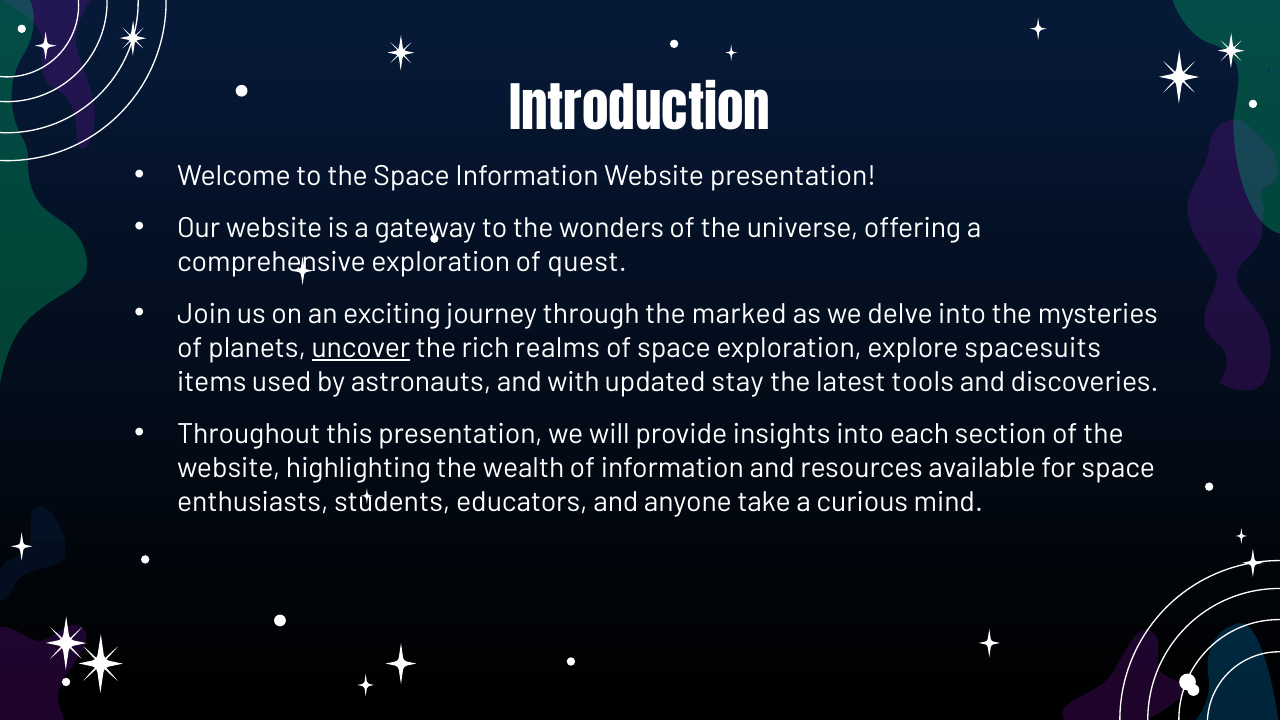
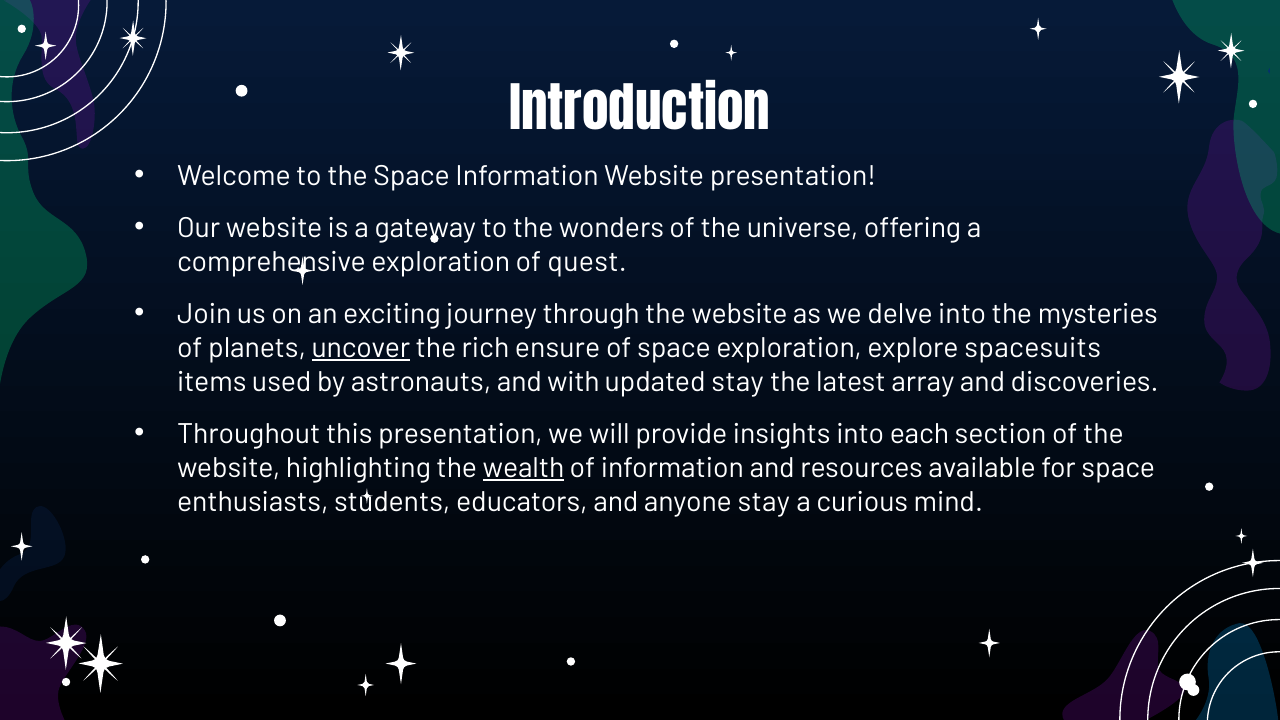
through the marked: marked -> website (739, 314)
realms: realms -> ensure (558, 348)
tools: tools -> array (923, 382)
wealth underline: none -> present (524, 468)
anyone take: take -> stay (764, 502)
